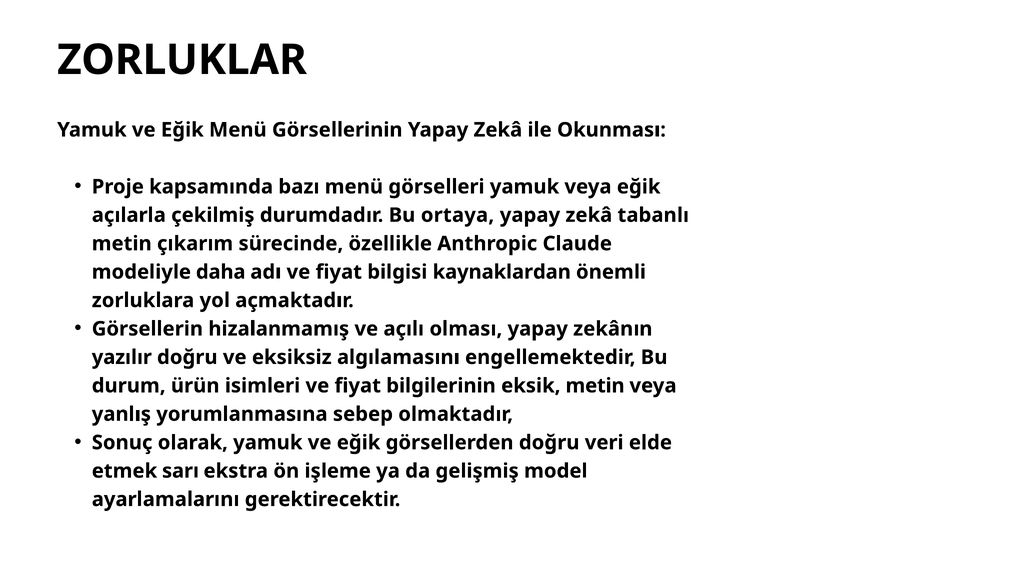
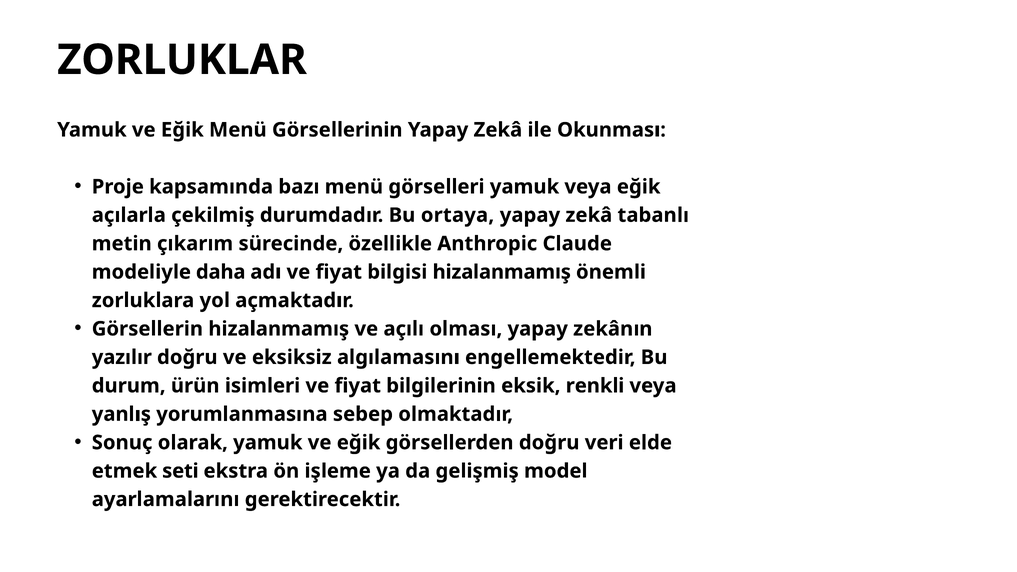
bilgisi kaynaklardan: kaynaklardan -> hizalanmamış (502, 272)
eksik metin: metin -> renkli (595, 386)
sarı: sarı -> seti (180, 471)
